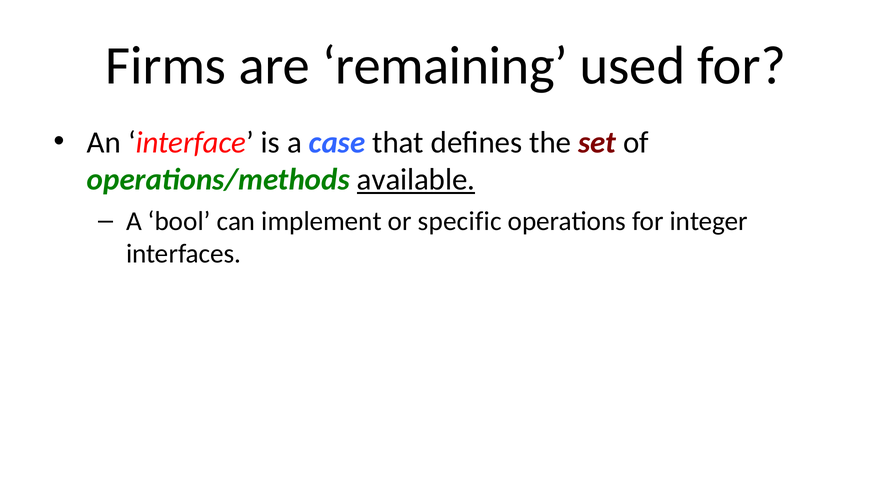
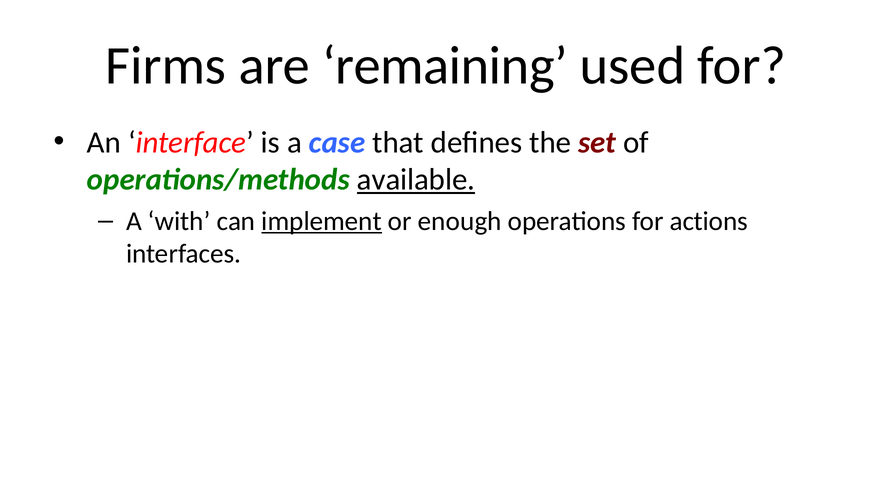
bool: bool -> with (179, 221)
implement underline: none -> present (322, 221)
specific: specific -> enough (460, 221)
integer: integer -> actions (709, 221)
